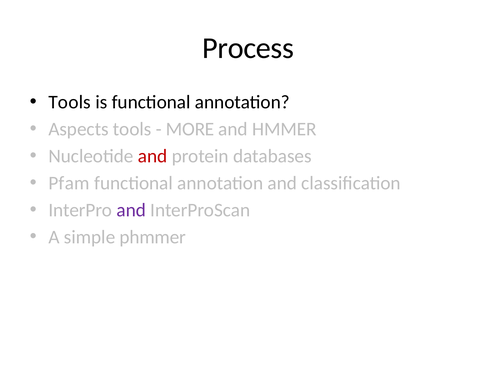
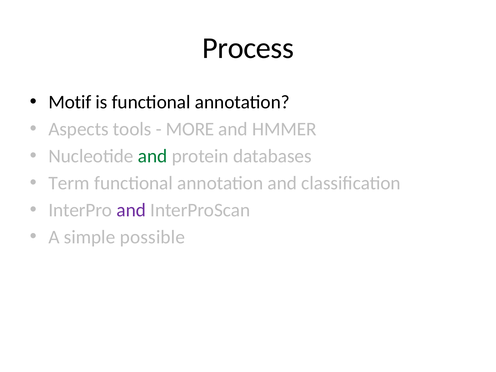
Tools: Tools -> Motif (70, 102)
and colour: red -> green (153, 156)
Pfam: Pfam -> Term (69, 183)
phmmer: phmmer -> possible (153, 237)
